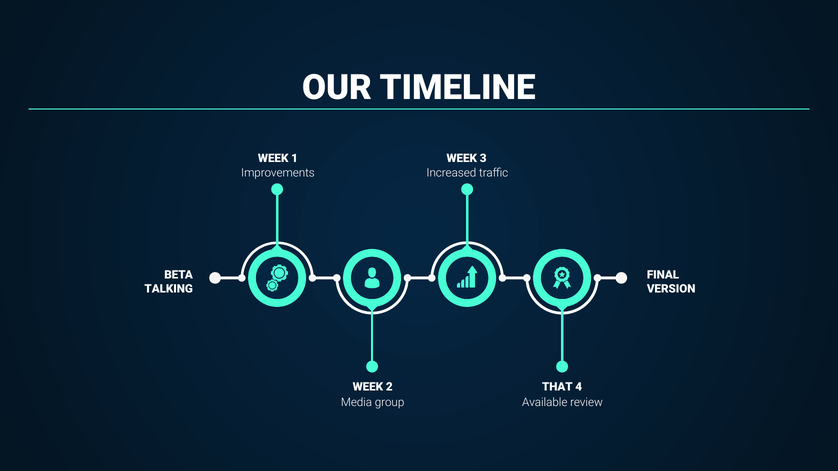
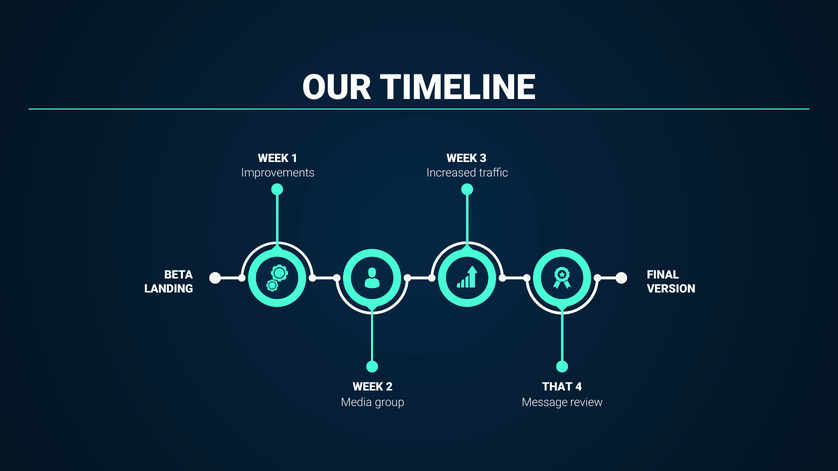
TALKING: TALKING -> LANDING (169, 289)
Available: Available -> Message (545, 403)
